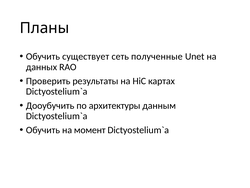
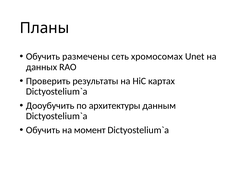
существует: существует -> размечены (86, 56)
полученные: полученные -> хромосомах (157, 56)
